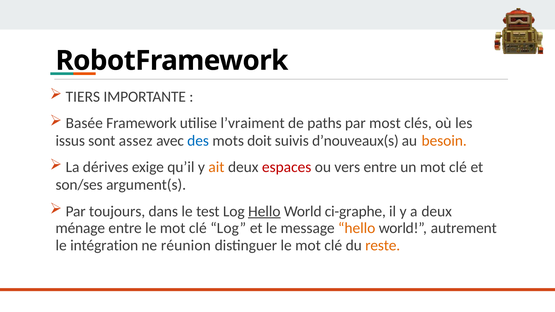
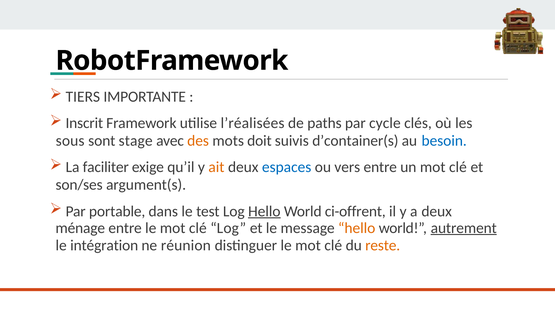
Basée: Basée -> Inscrit (84, 123)
l’vraiment: l’vraiment -> l’réalisées (253, 123)
most: most -> cycle (385, 123)
issus: issus -> sous (70, 141)
assez: assez -> stage (136, 141)
des colour: blue -> orange (198, 141)
d’nouveaux(s: d’nouveaux(s -> d’container(s (355, 141)
besoin colour: orange -> blue (444, 141)
dérives: dérives -> faciliter (106, 167)
espaces colour: red -> blue (287, 167)
toujours: toujours -> portable (117, 211)
ci-graphe: ci-graphe -> ci-offrent (355, 211)
autrement underline: none -> present (464, 228)
